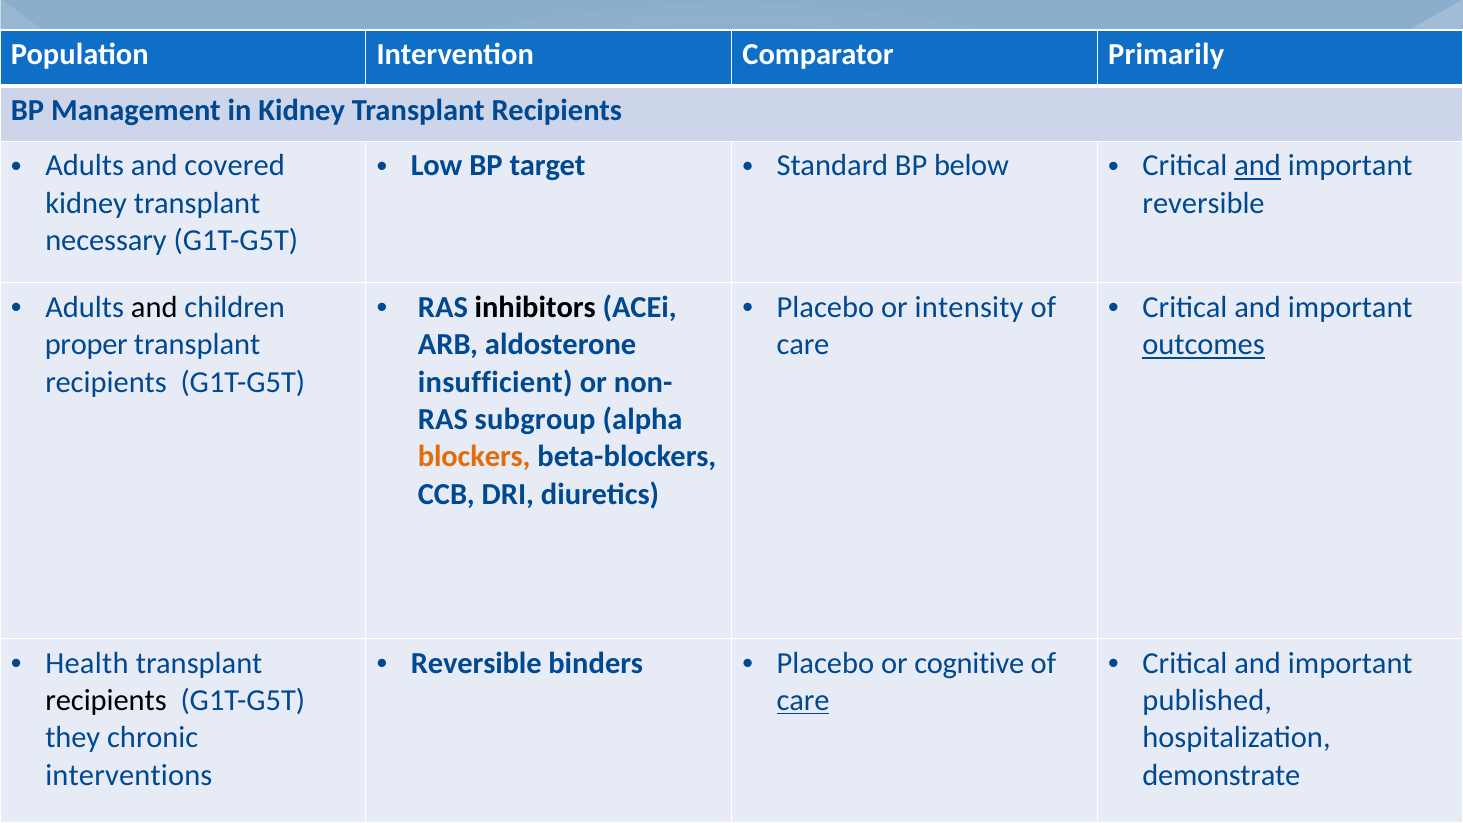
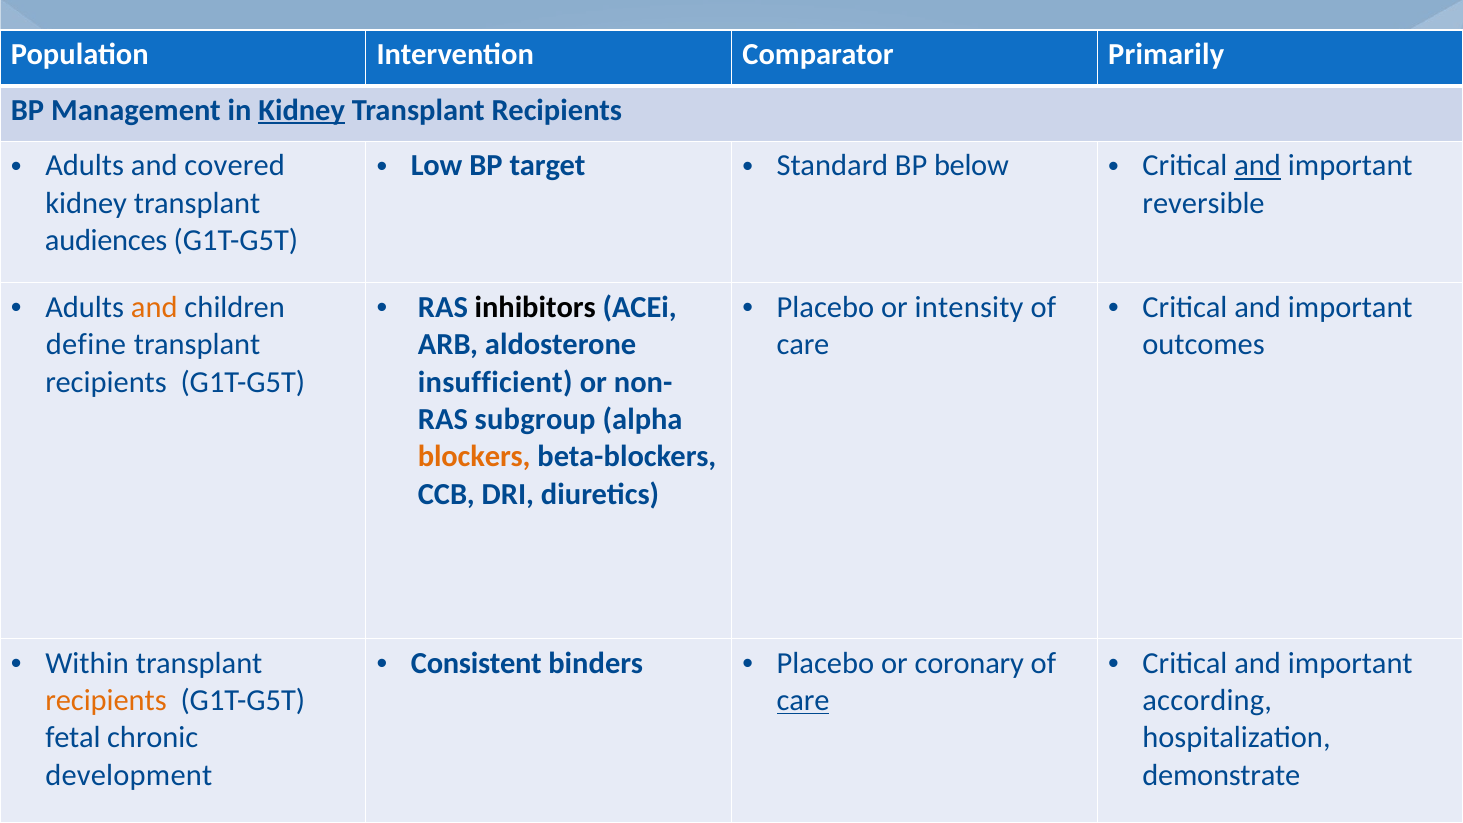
Kidney underline: none -> present (302, 110)
necessary: necessary -> audiences (106, 241)
and colour: black -> orange (154, 307)
proper: proper -> define (86, 345)
outcomes underline: present -> none (1204, 345)
Health: Health -> Within (87, 663)
Reversible: Reversible -> Consistent (476, 663)
cognitive: cognitive -> coronary (969, 663)
recipients colour: black -> orange (106, 700)
published: published -> according (1207, 700)
they: they -> fetal (73, 738)
interventions: interventions -> development (129, 775)
